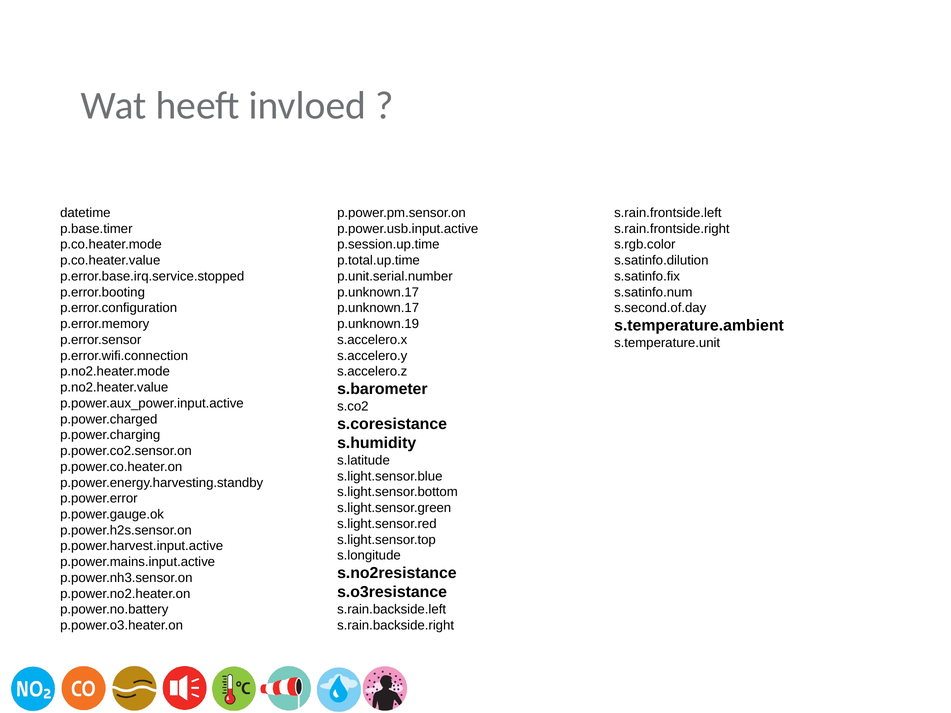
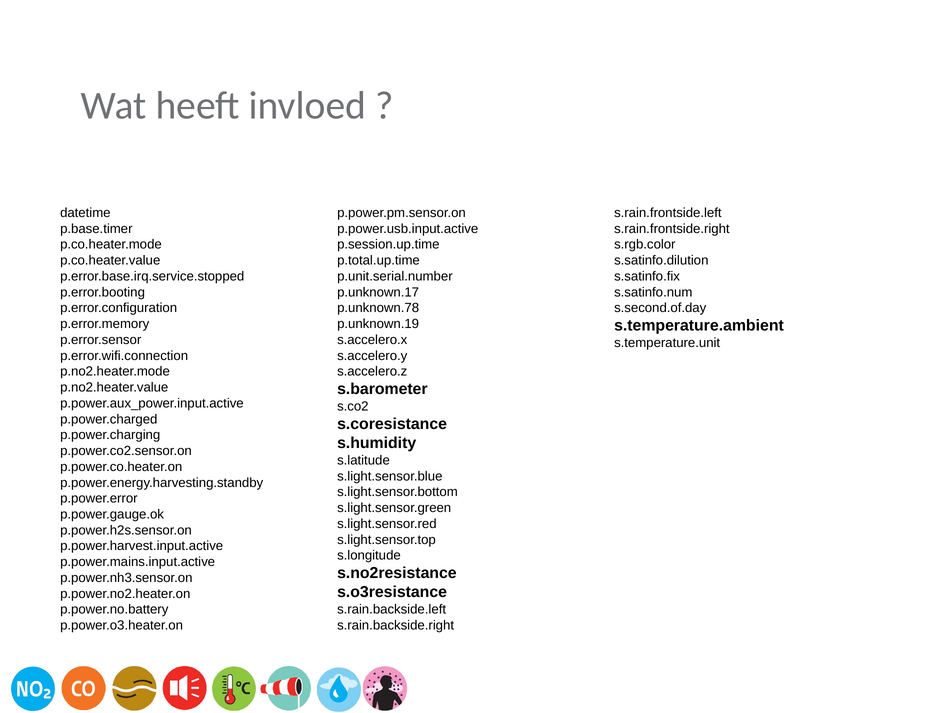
p.unknown.17: p.unknown.17 -> p.unknown.78 (378, 308)
